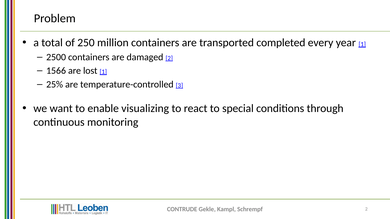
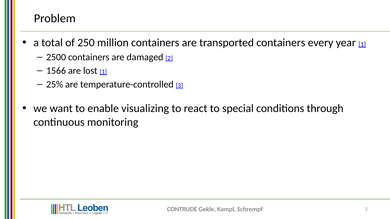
transported completed: completed -> containers (281, 43)
